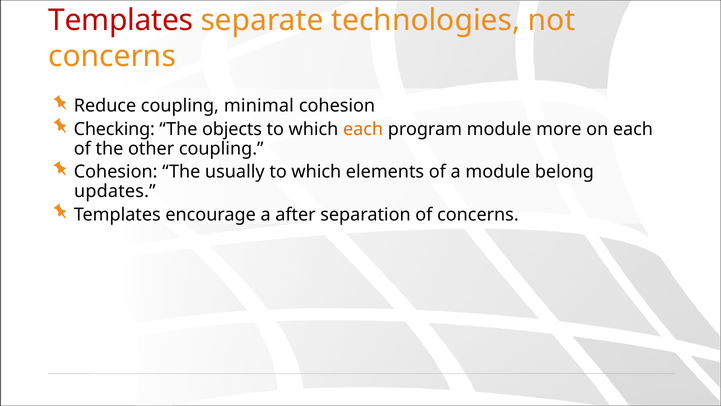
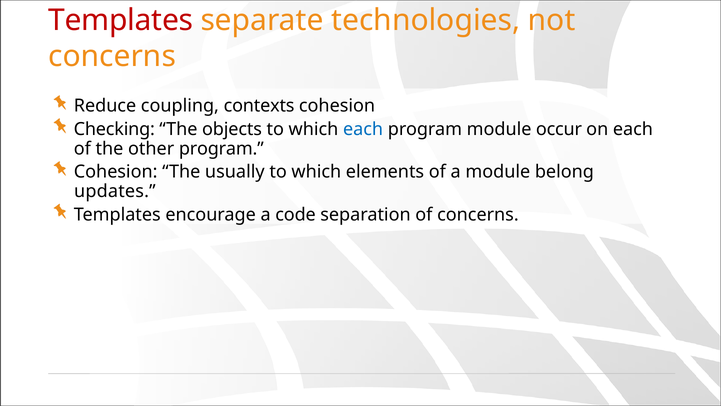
minimal: minimal -> contexts (259, 106)
each colour: orange -> blue (363, 129)
more: more -> occur (559, 129)
other coupling: coupling -> program (221, 148)
after: after -> code (296, 214)
